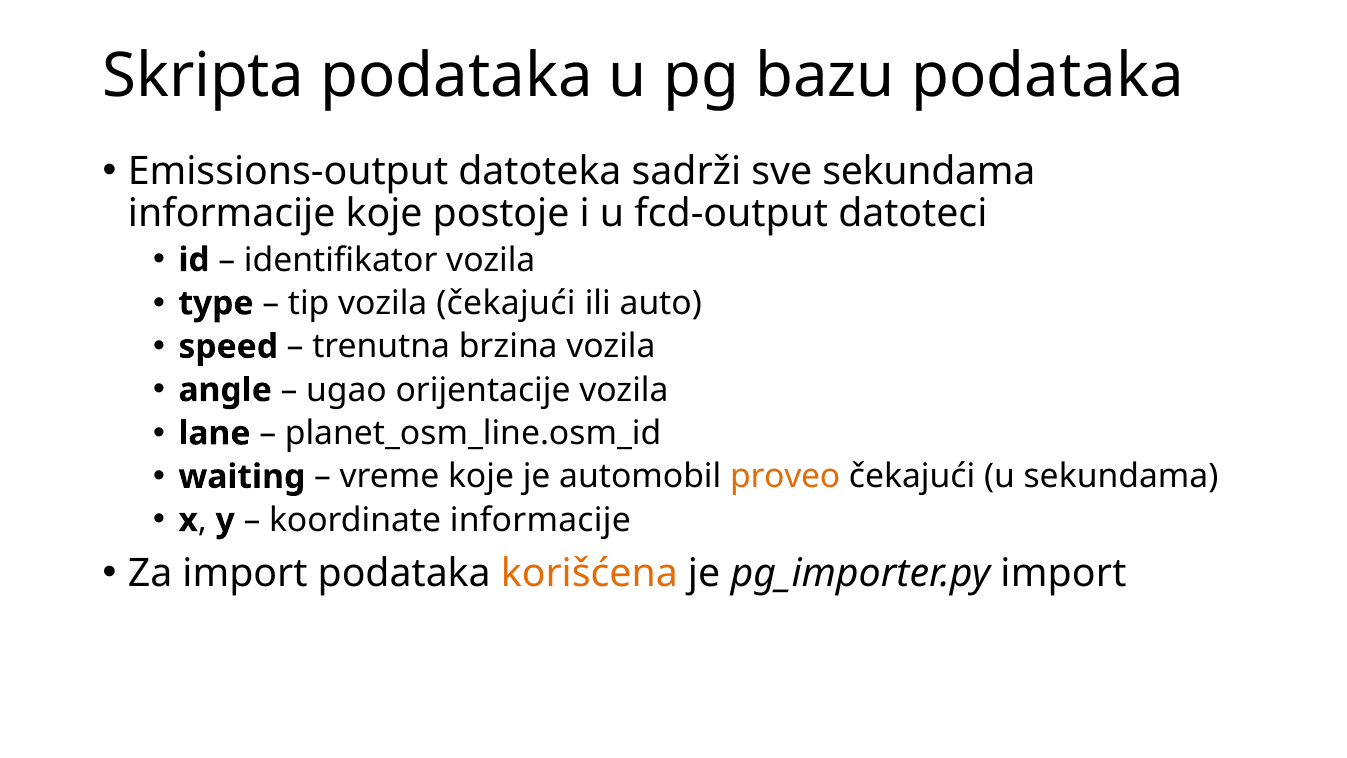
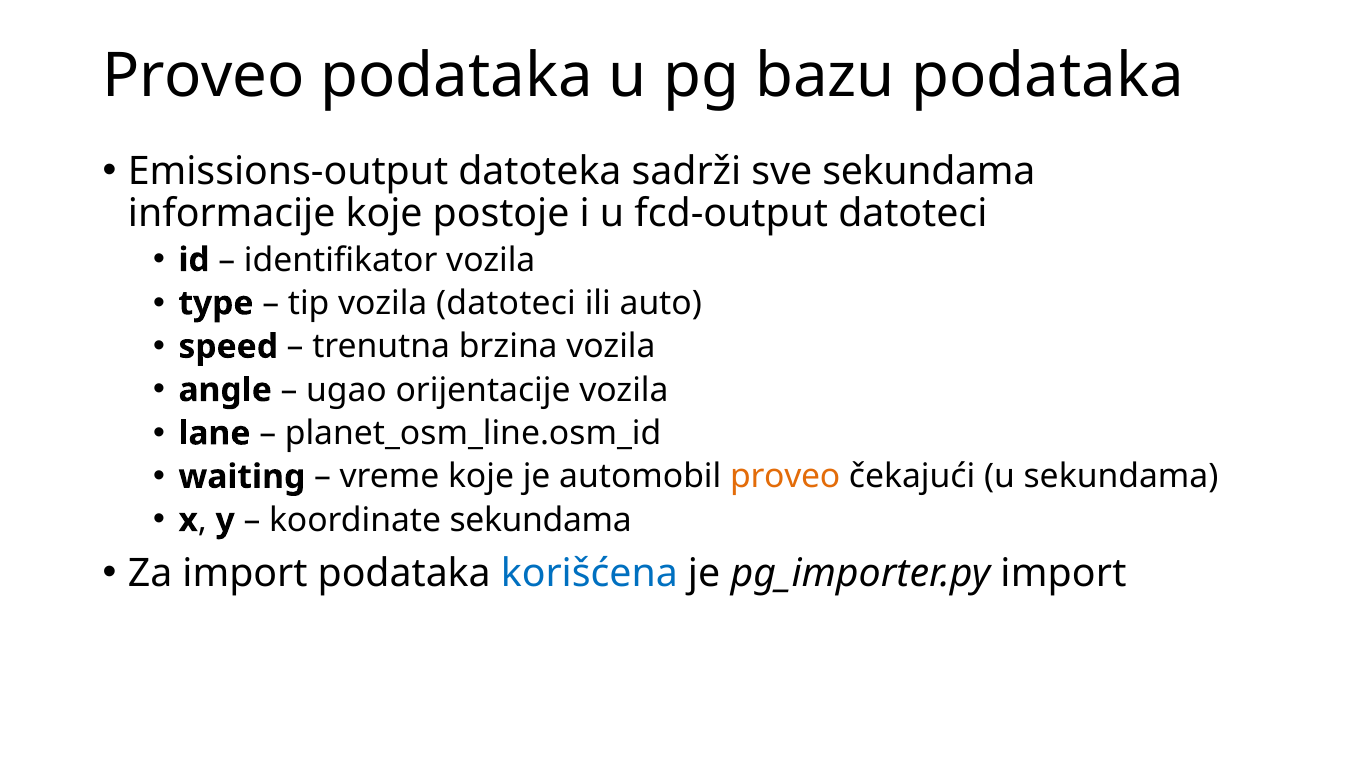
Skripta: Skripta -> Proveo (204, 76)
vozila čekajući: čekajući -> datoteci (506, 303)
koordinate informacije: informacije -> sekundama (541, 520)
korišćena colour: orange -> blue (589, 573)
